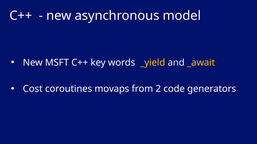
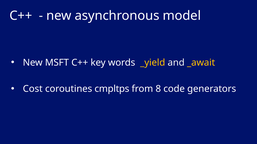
movaps: movaps -> cmpltps (112, 89)
2: 2 -> 8 (158, 89)
